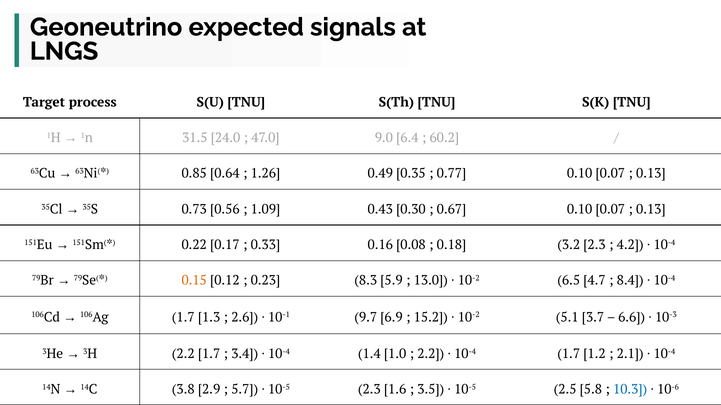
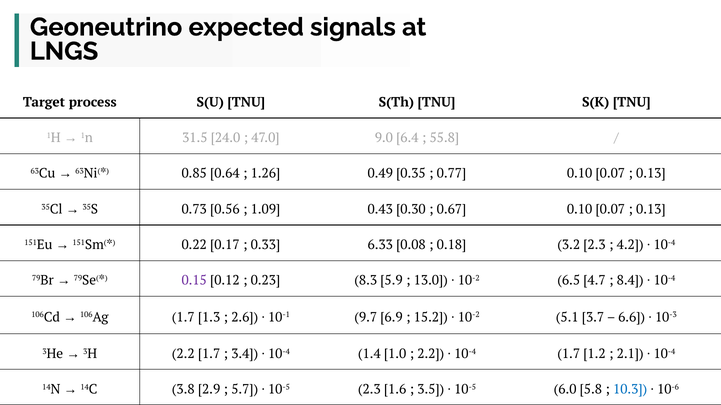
60.2: 60.2 -> 55.8 (444, 138)
0.16: 0.16 -> 6.33 (380, 245)
0.15 colour: orange -> purple (194, 281)
2.5: 2.5 -> 6.0 (565, 390)
